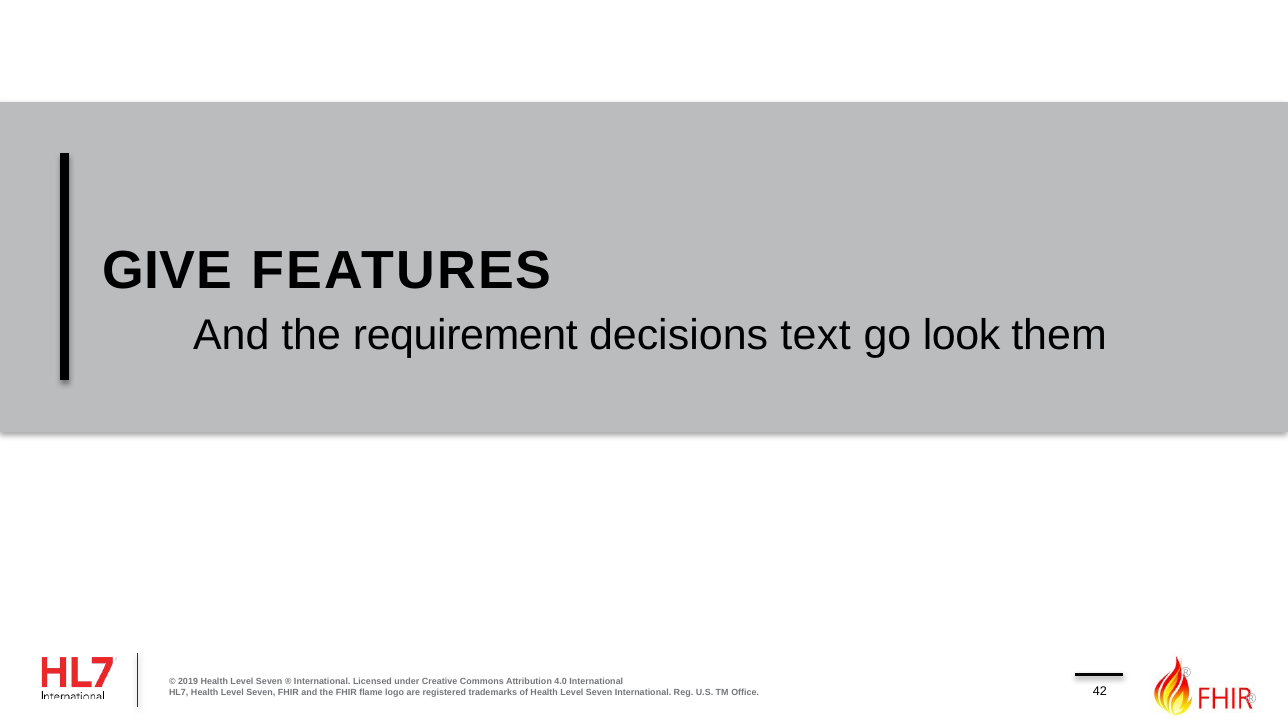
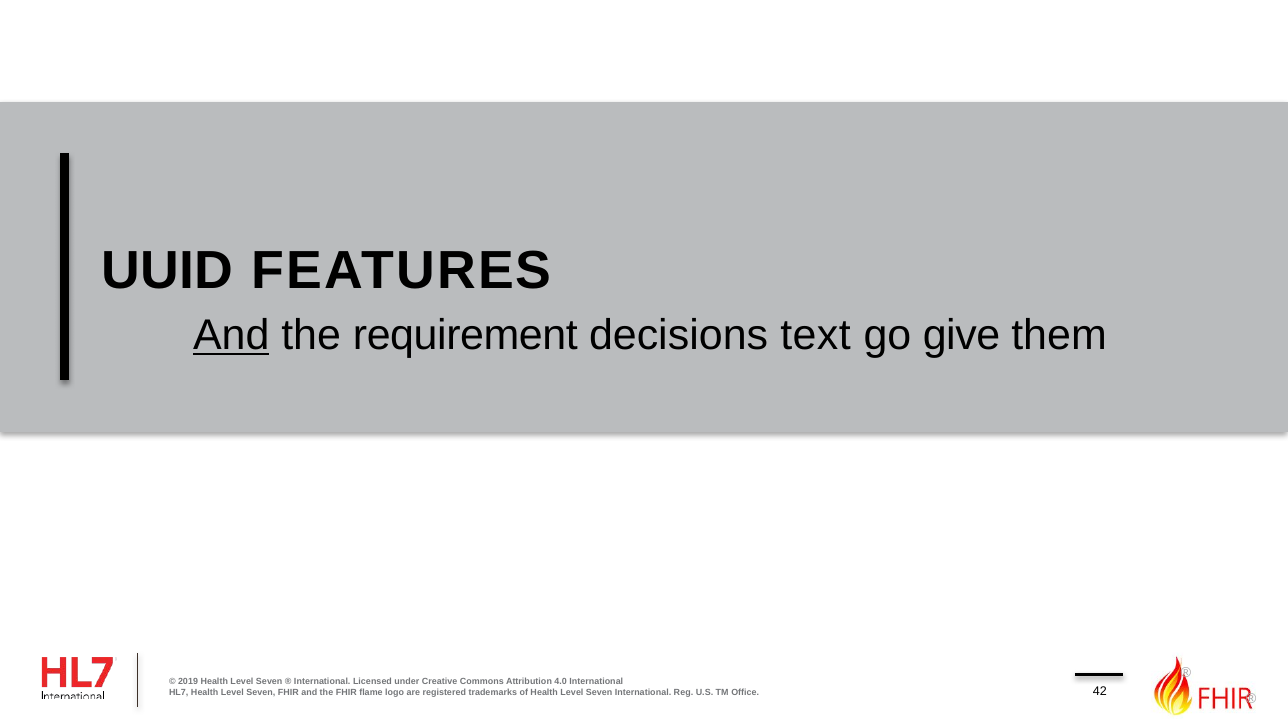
GIVE: GIVE -> UUID (167, 271)
And underline: none -> present (231, 336)
look: look -> give (962, 336)
